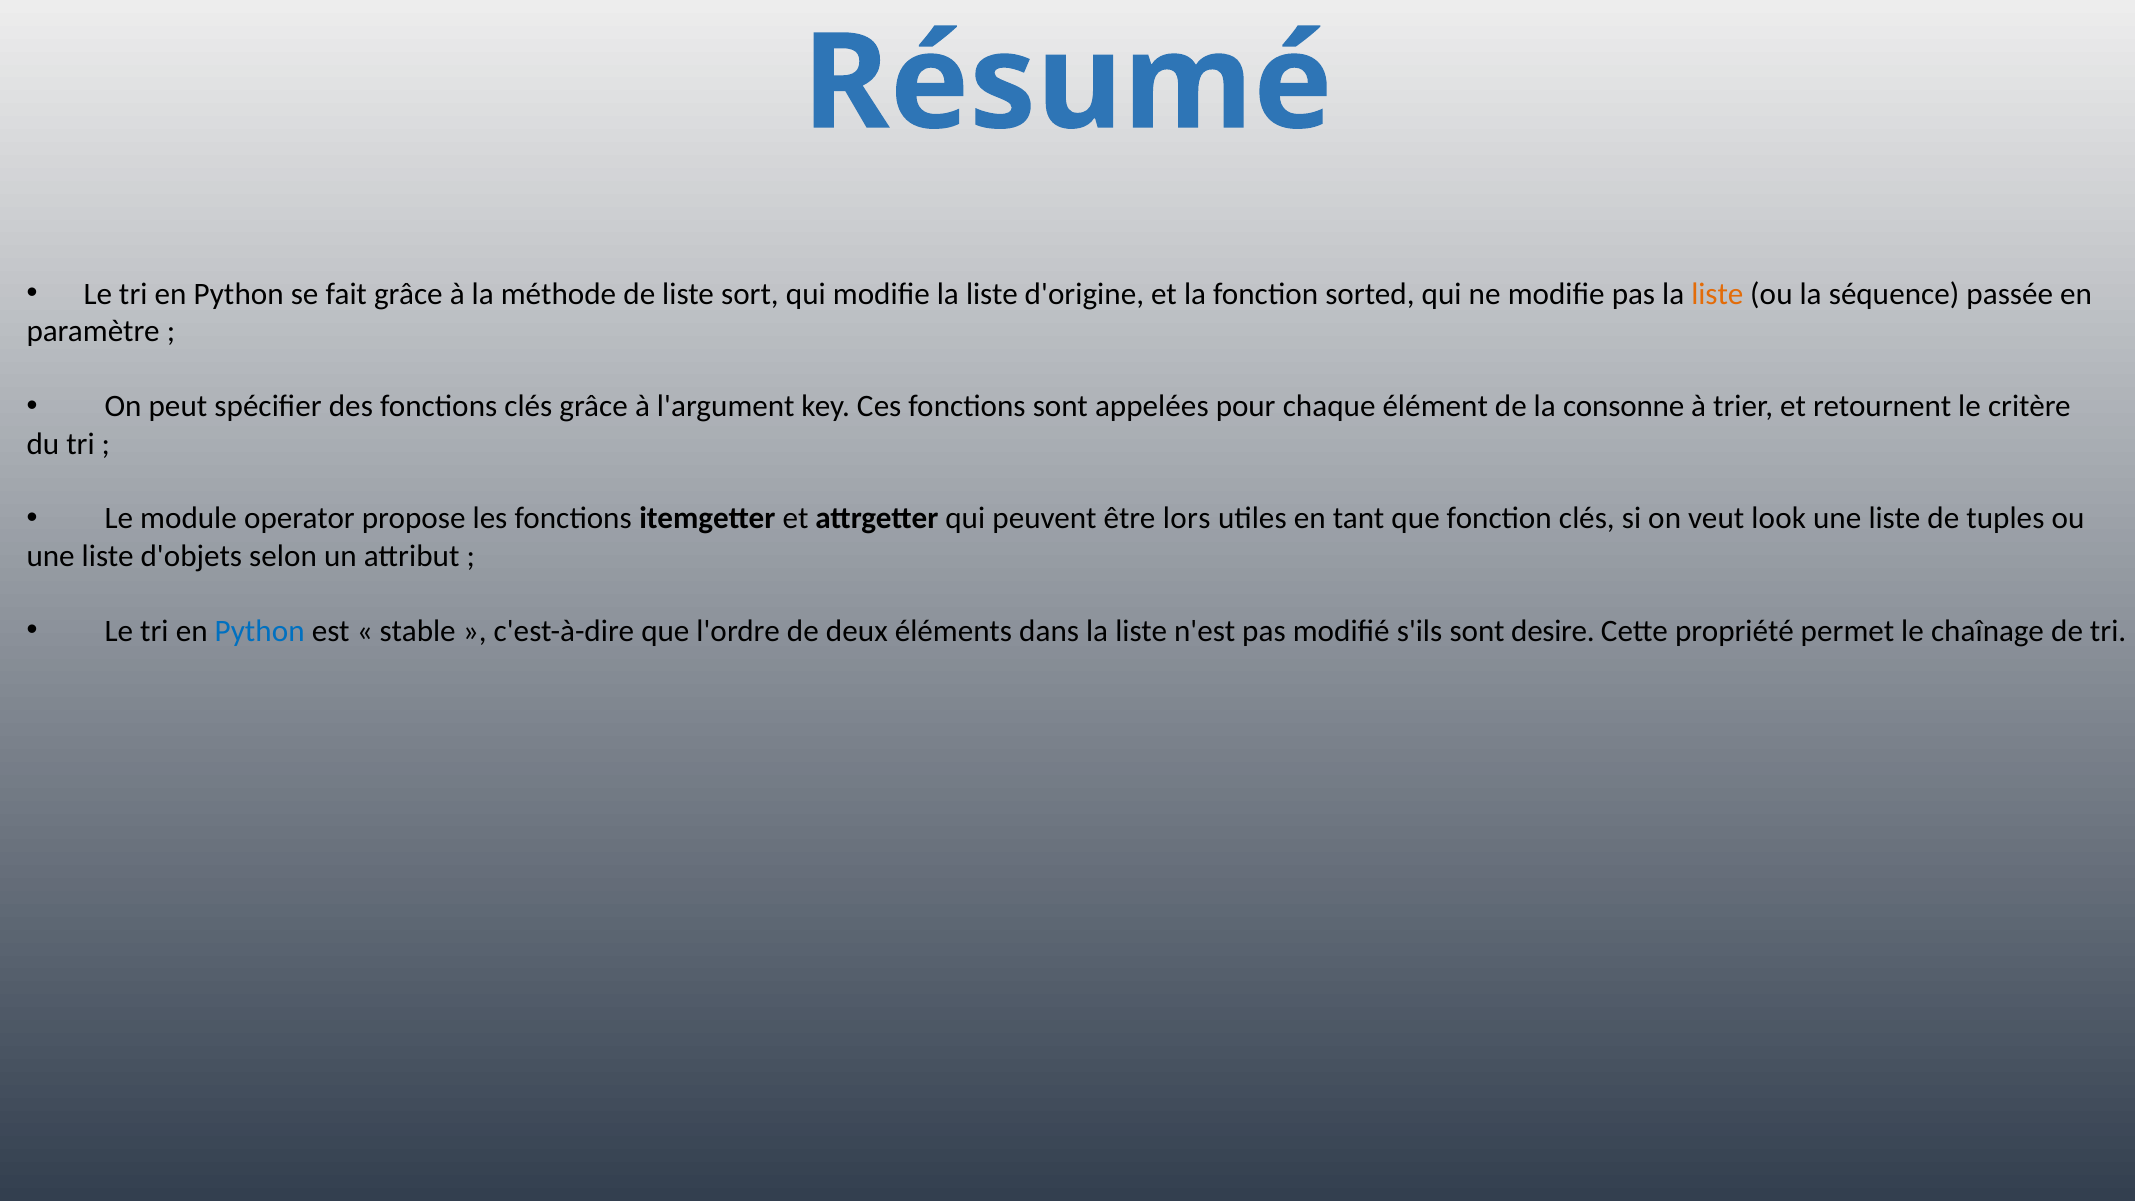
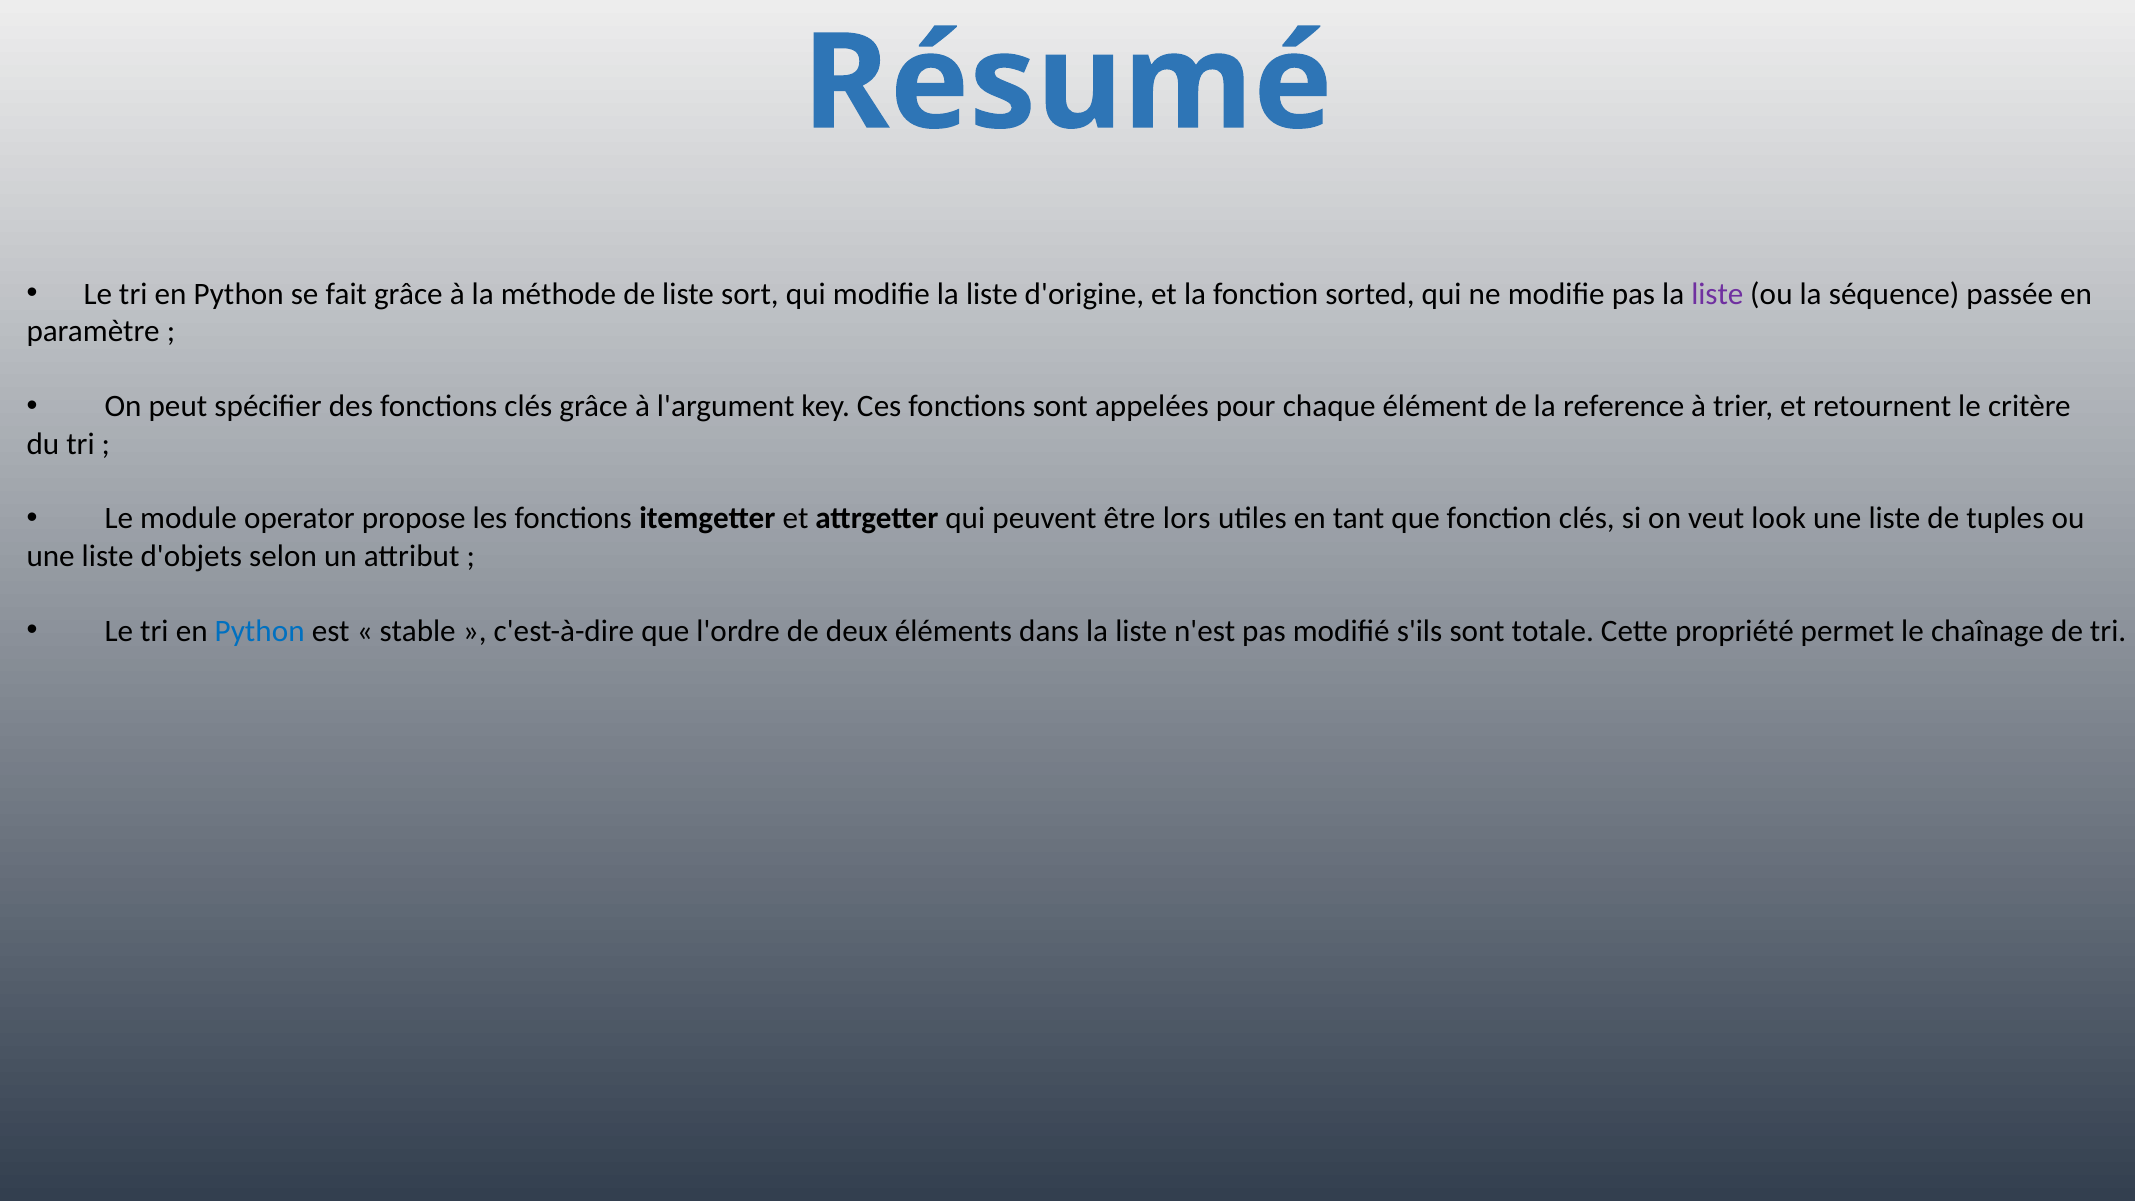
liste colour: orange -> purple (1717, 294)
consonne: consonne -> reference (1624, 406)
desire: desire -> totale (1553, 631)
